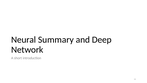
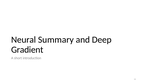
Network: Network -> Gradient (27, 49)
